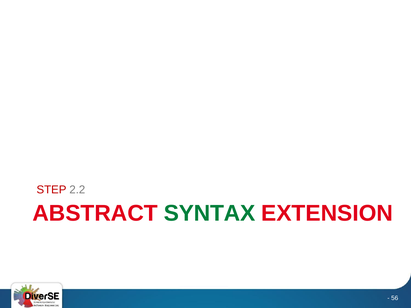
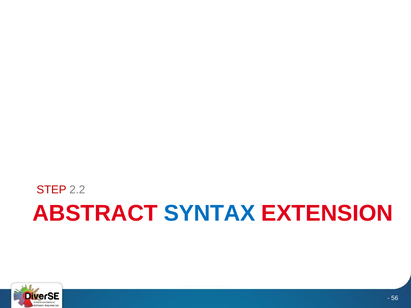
SYNTAX colour: green -> blue (210, 213)
